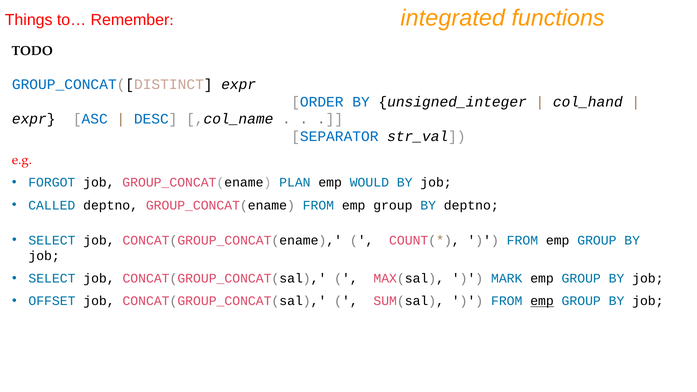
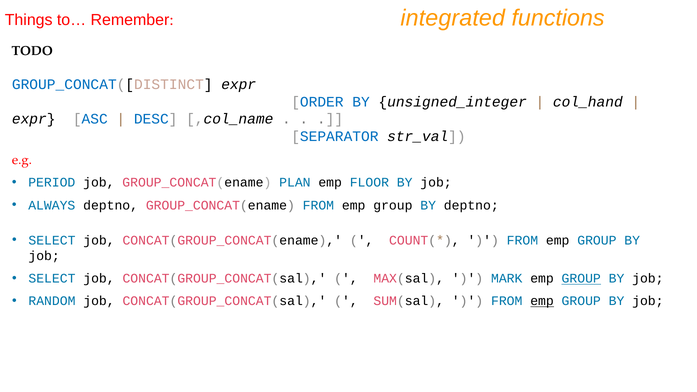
FORGOT: FORGOT -> PERIOD (52, 183)
WOULD: WOULD -> FLOOR (369, 183)
CALLED: CALLED -> ALWAYS (52, 205)
GROUP underline: none -> present (581, 279)
OFFSET: OFFSET -> RANDOM (52, 301)
